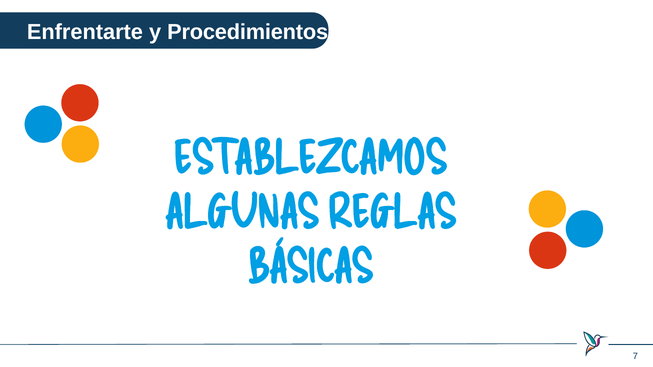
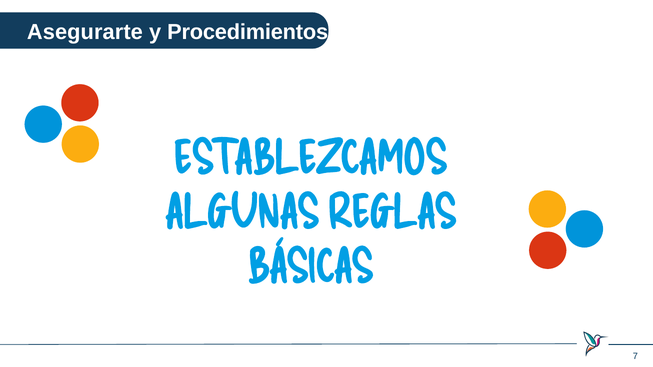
Enfrentarte: Enfrentarte -> Asegurarte (85, 32)
